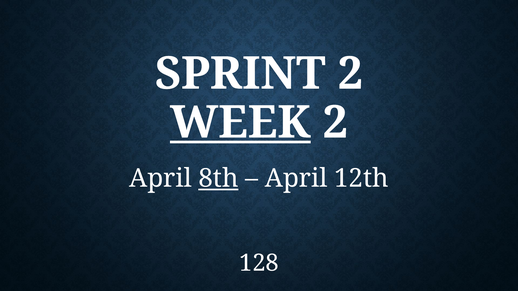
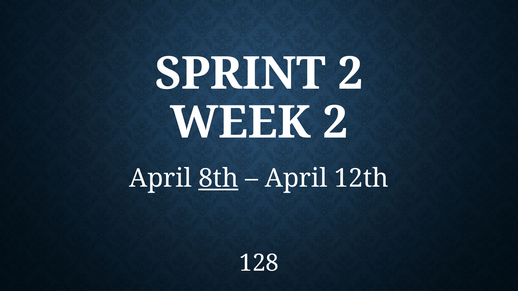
WEEK underline: present -> none (240, 123)
